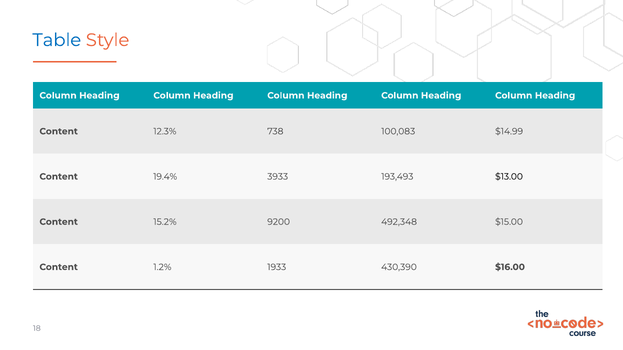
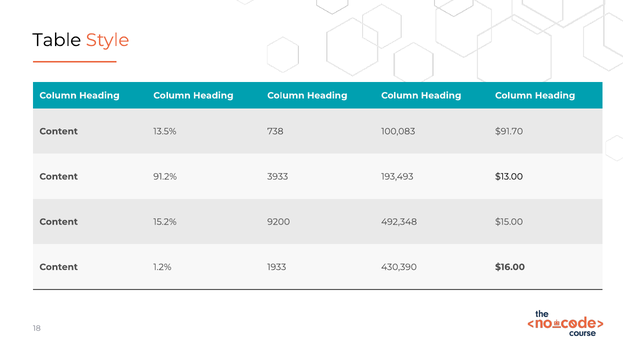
Table colour: blue -> black (57, 40)
12.3%: 12.3% -> 13.5% (165, 132)
$14.99: $14.99 -> $91.70 (509, 132)
19.4%: 19.4% -> 91.2% (165, 177)
